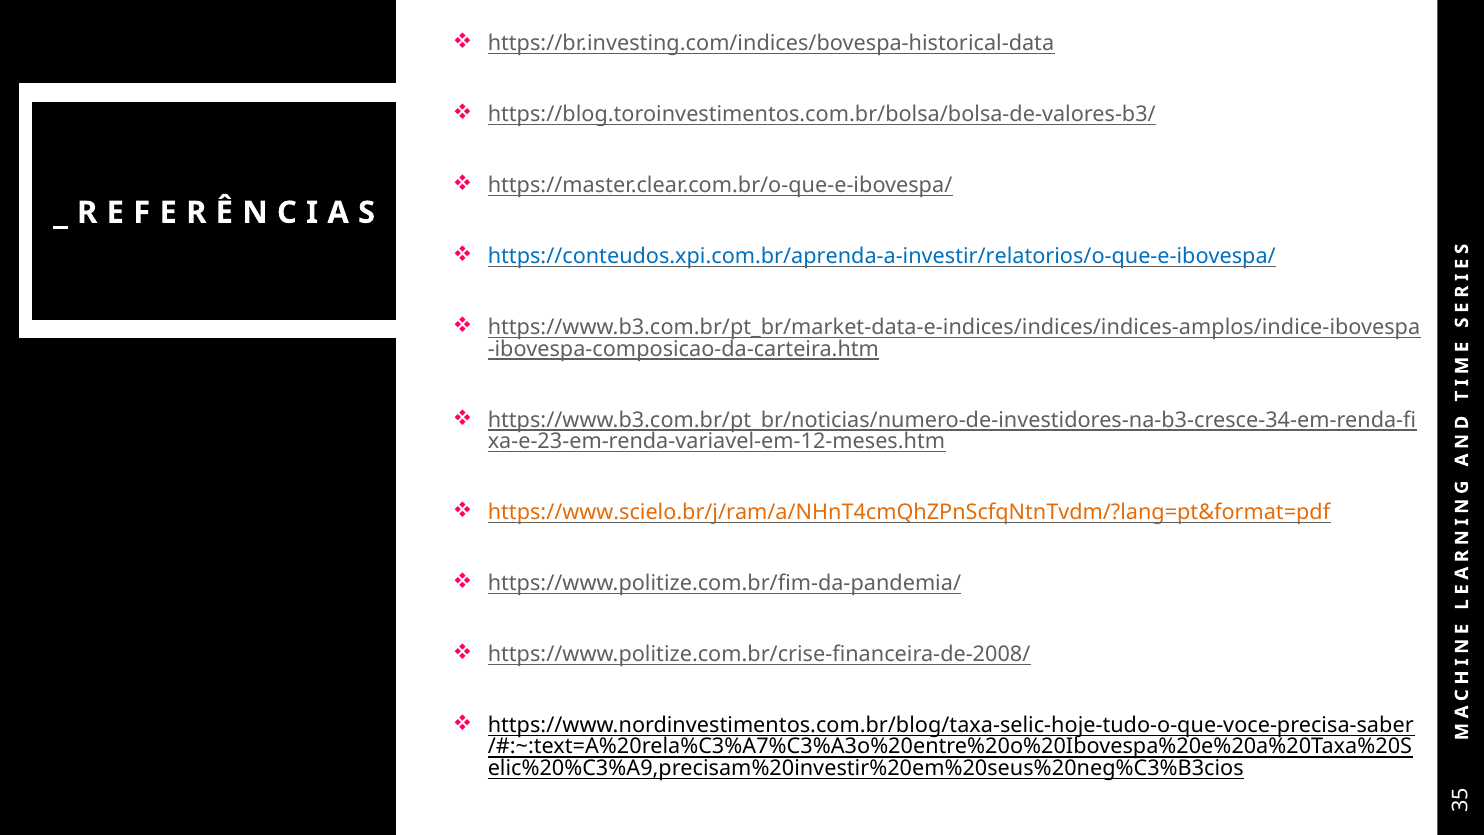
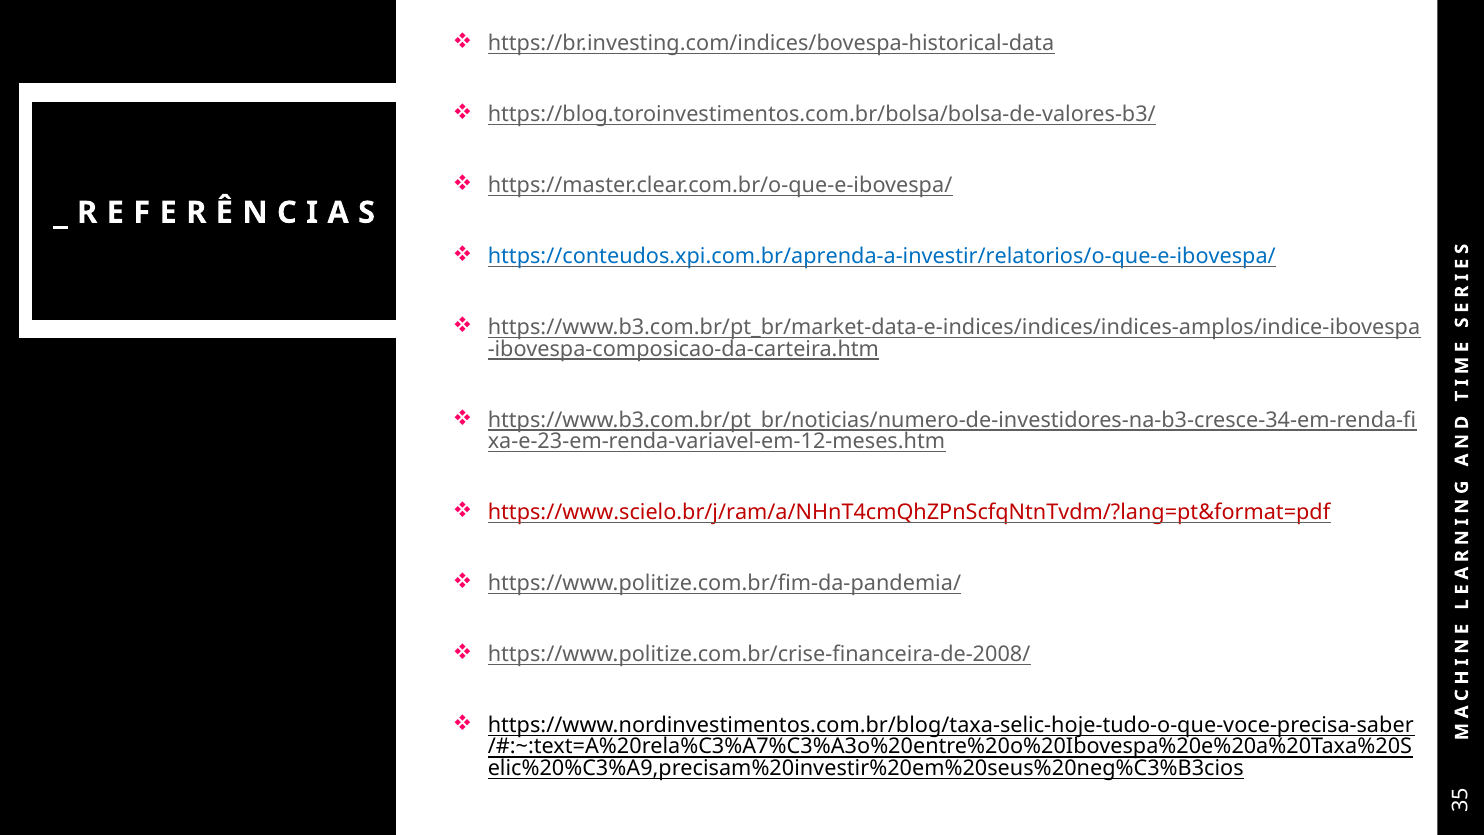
https://www.scielo.br/j/ram/a/NHnT4cmQhZPnScfqNtnTvdm/?lang=pt&format=pdf colour: orange -> red (909, 512)
